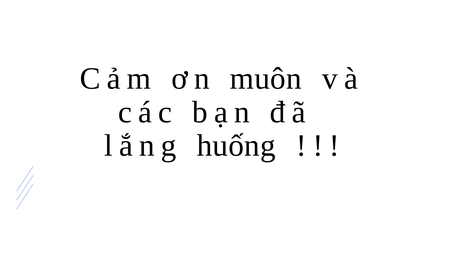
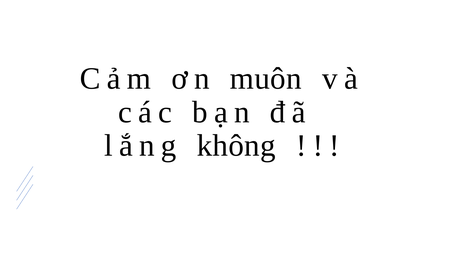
huống: huống -> không (236, 146)
